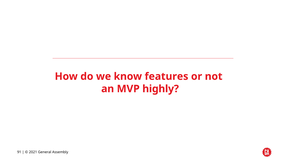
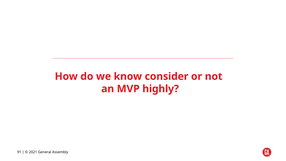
features: features -> consider (167, 76)
